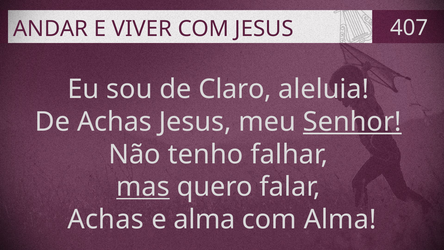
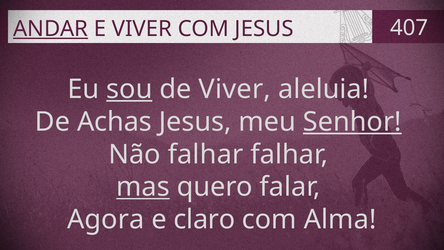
ANDAR underline: none -> present (51, 29)
sou underline: none -> present (129, 89)
de Claro: Claro -> Viver (235, 89)
Não tenho: tenho -> falhar (206, 154)
Achas: Achas -> Agora (106, 219)
e alma: alma -> claro (204, 219)
